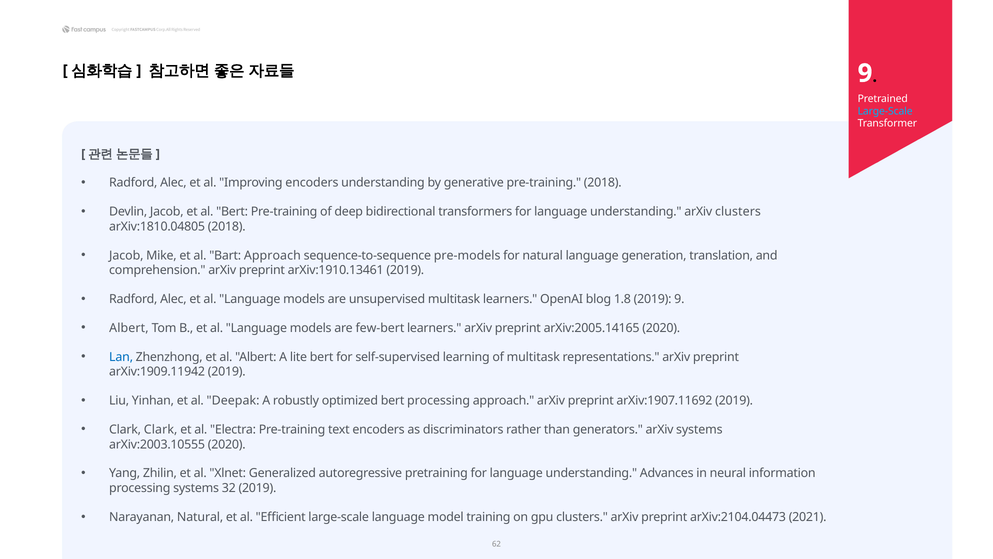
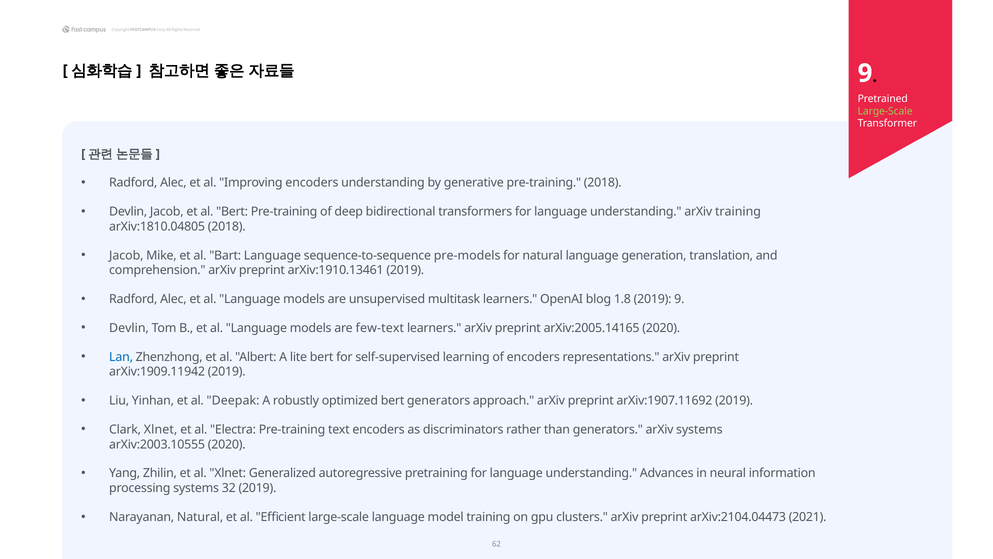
Large-Scale colour: light blue -> light green (885, 111)
arXiv clusters: clusters -> training (738, 211)
Bart Approach: Approach -> Language (272, 255)
Albert: Albert -> Devlin (129, 328)
few-bert: few-bert -> few-text (380, 328)
of multitask: multitask -> encoders (533, 357)
bert processing: processing -> generators (439, 400)
Clark Clark: Clark -> Xlnet (161, 429)
